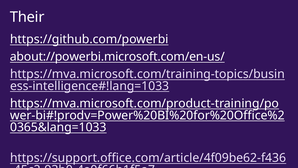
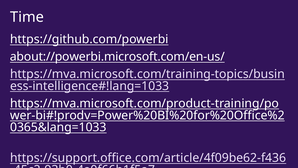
Their: Their -> Time (27, 17)
